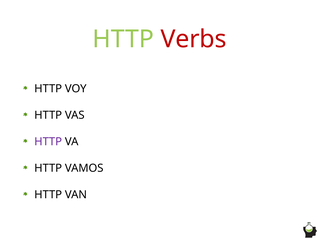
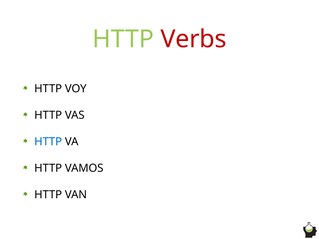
HTTP colour: purple -> blue (48, 142)
